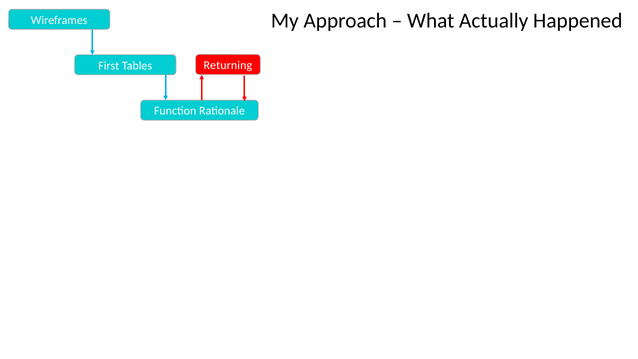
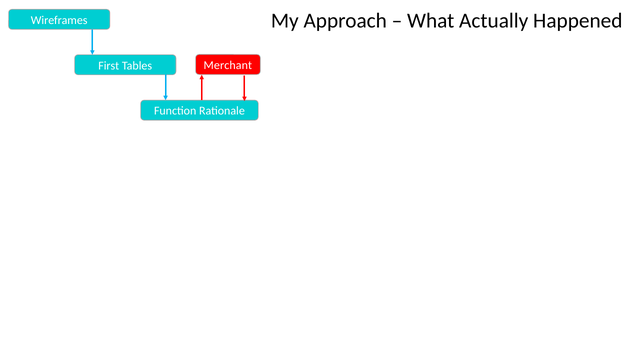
Returning: Returning -> Merchant (228, 65)
